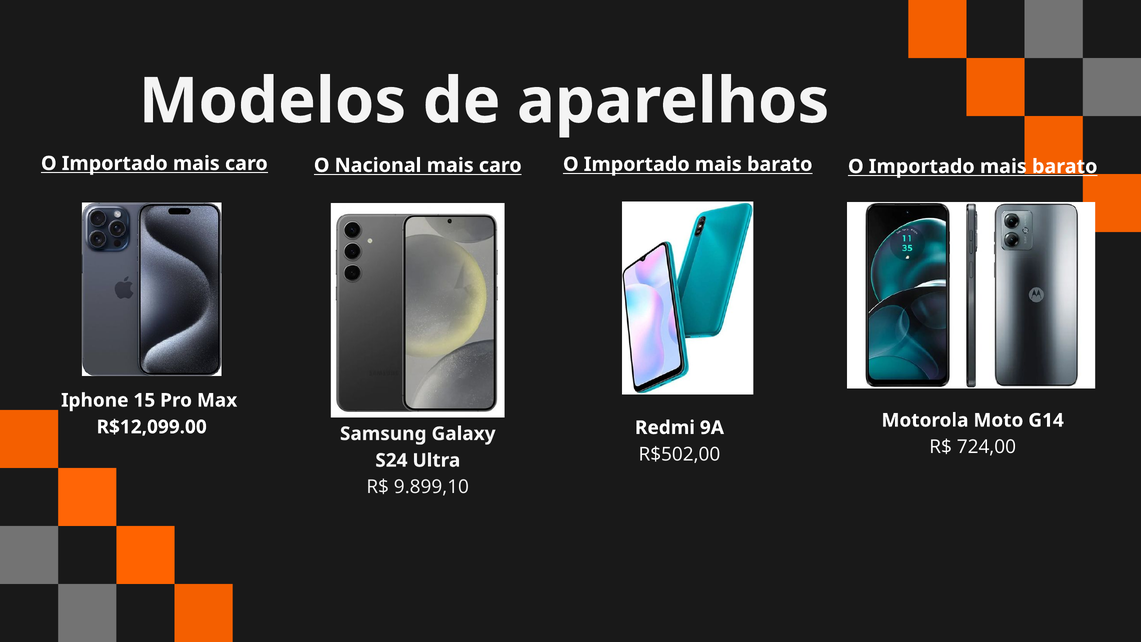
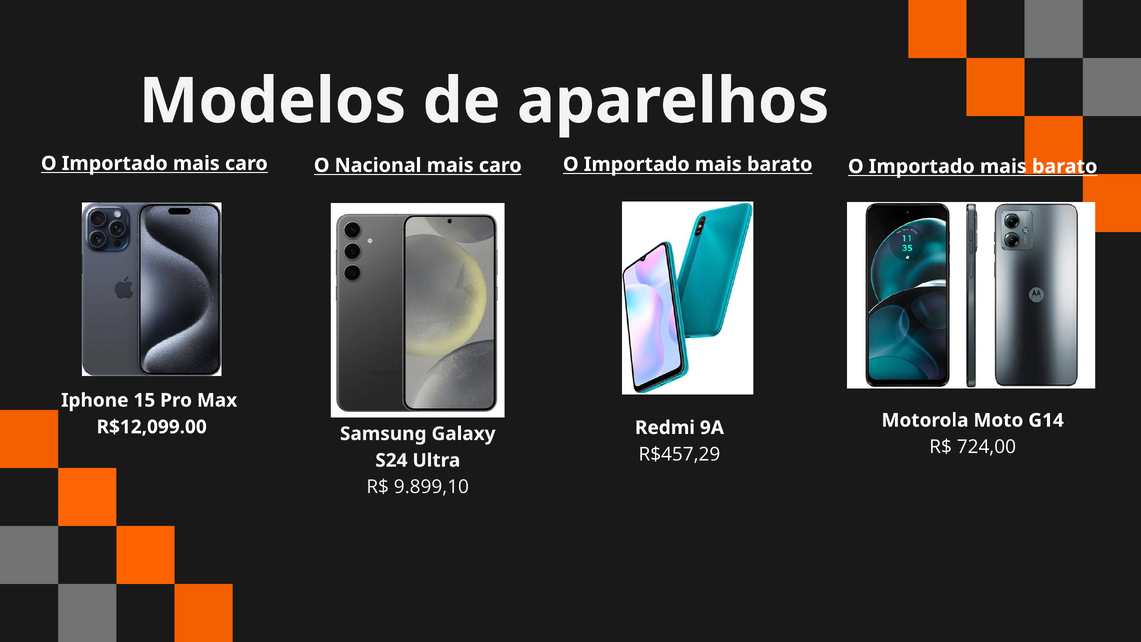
R$502,00: R$502,00 -> R$457,29 (679, 454)
